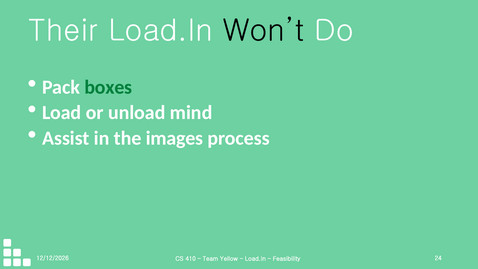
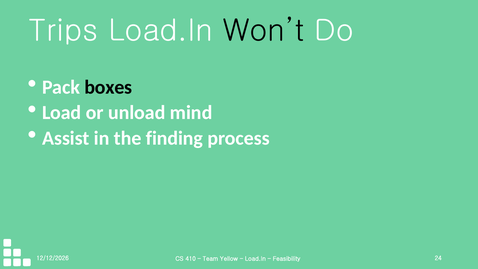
Their: Their -> Trips (63, 31)
boxes colour: green -> black (108, 87)
images: images -> finding (174, 138)
